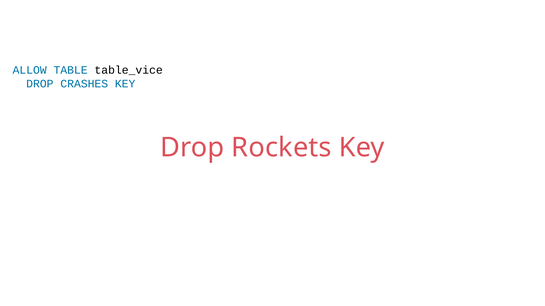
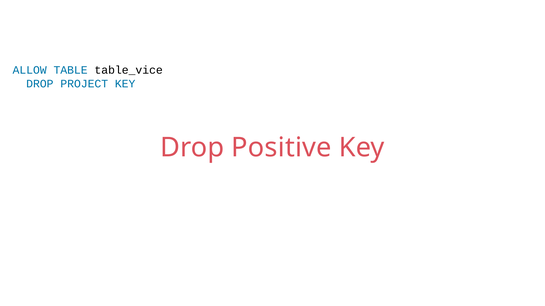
CRASHES: CRASHES -> PROJECT (84, 84)
Rockets: Rockets -> Positive (281, 148)
